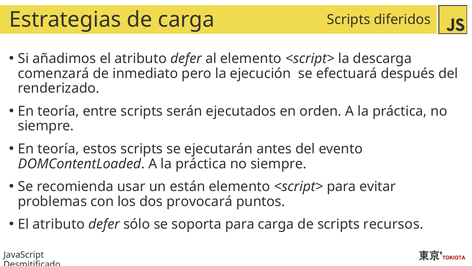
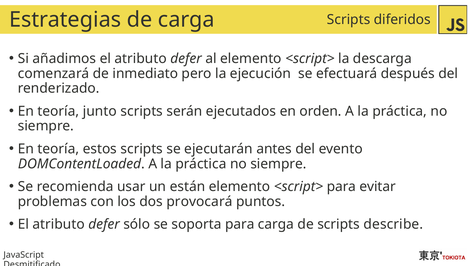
entre: entre -> junto (100, 111)
recursos: recursos -> describe (393, 224)
